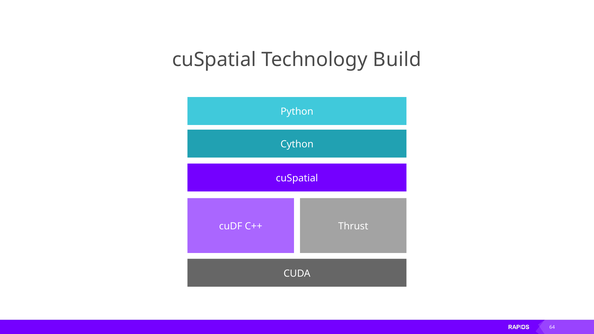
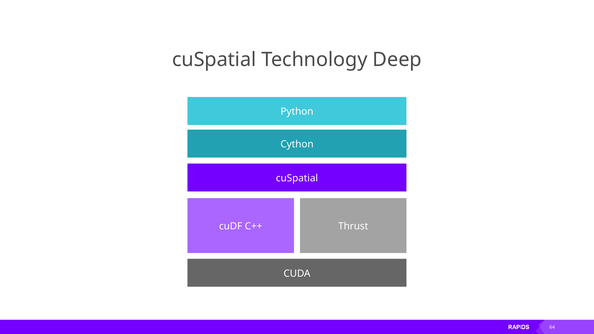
Build: Build -> Deep (397, 60)
